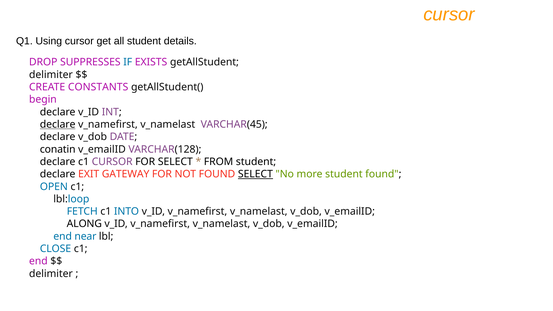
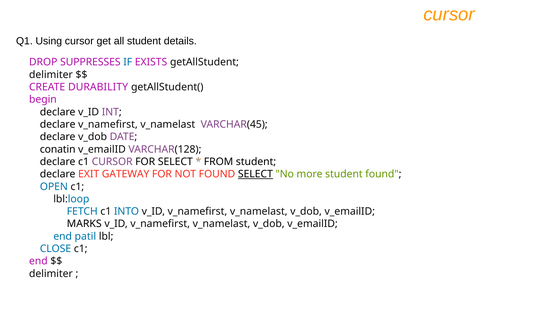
CONSTANTS: CONSTANTS -> DURABILITY (98, 87)
declare underline: present -> none (58, 124)
ALONG: ALONG -> MARKS (84, 224)
near: near -> patil (85, 236)
